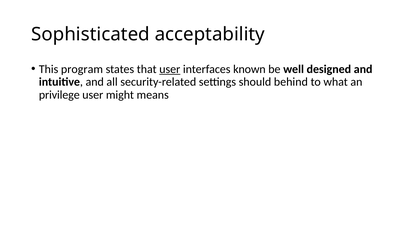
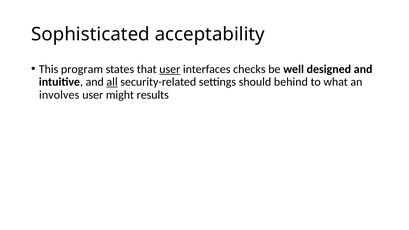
known: known -> checks (249, 69)
all underline: none -> present (112, 82)
privilege: privilege -> involves (59, 95)
means: means -> results (153, 95)
